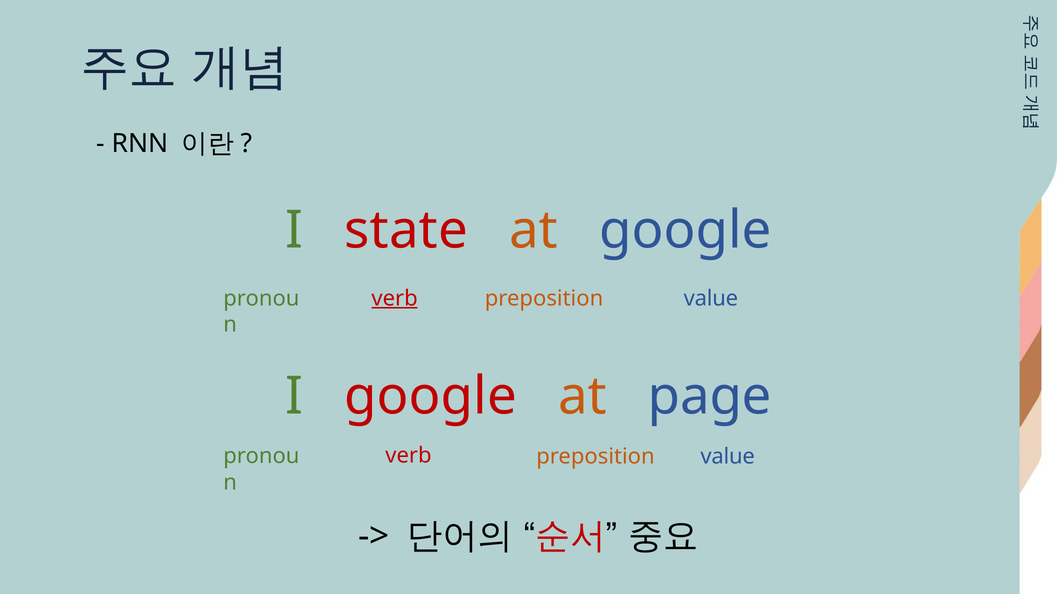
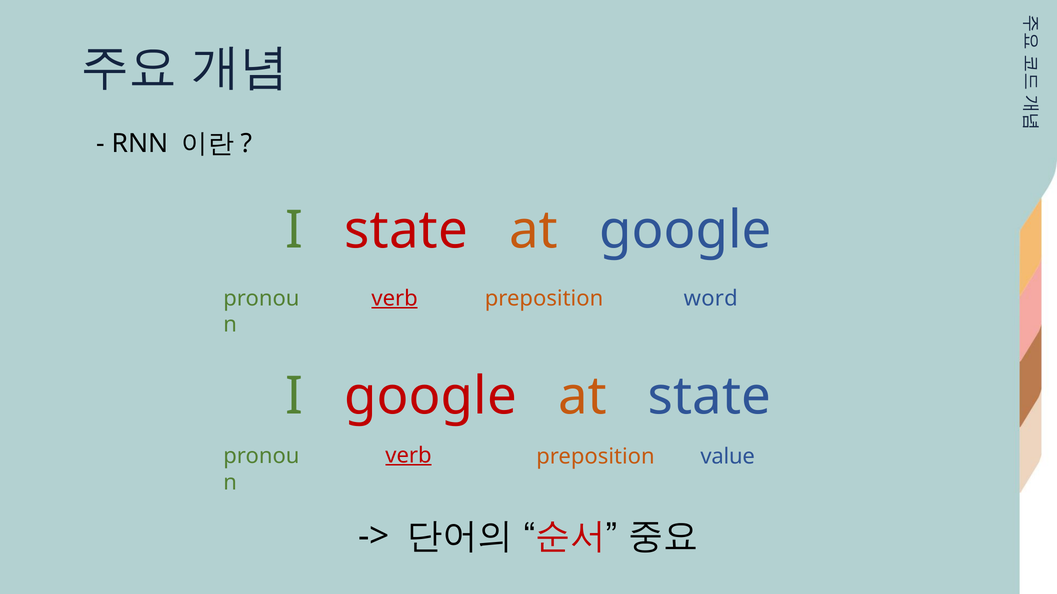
value: value -> word (711, 299)
at page: page -> state (710, 397)
verb underline: none -> present (408, 456)
